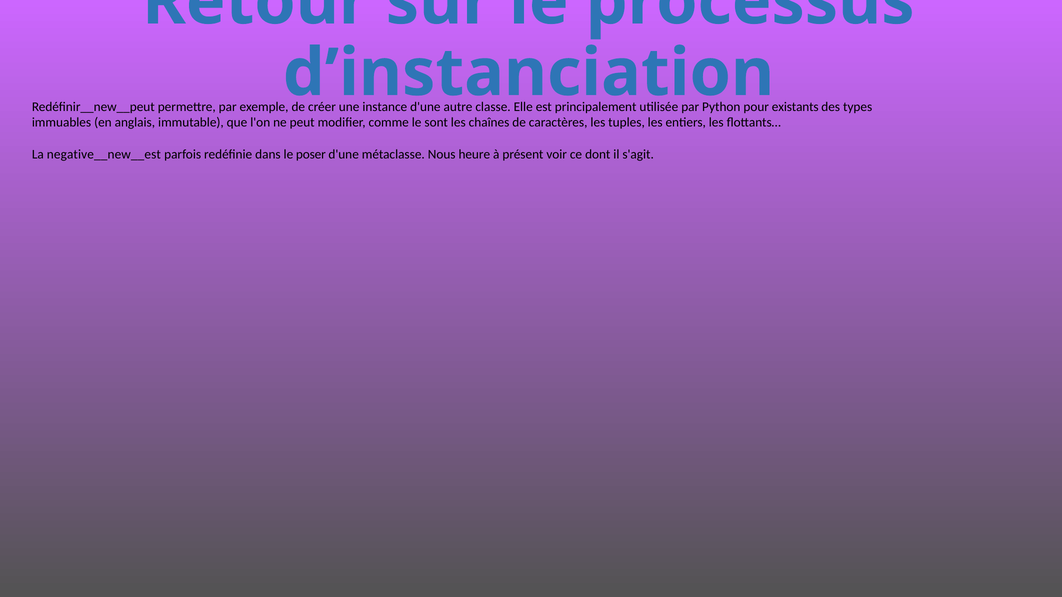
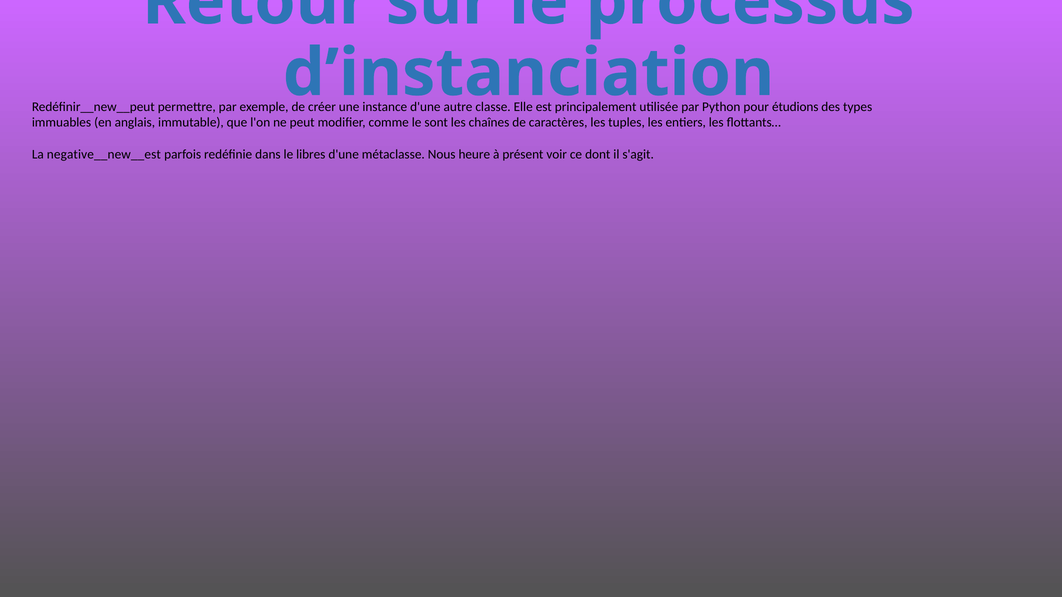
existants: existants -> étudions (795, 107)
poser: poser -> libres (311, 154)
